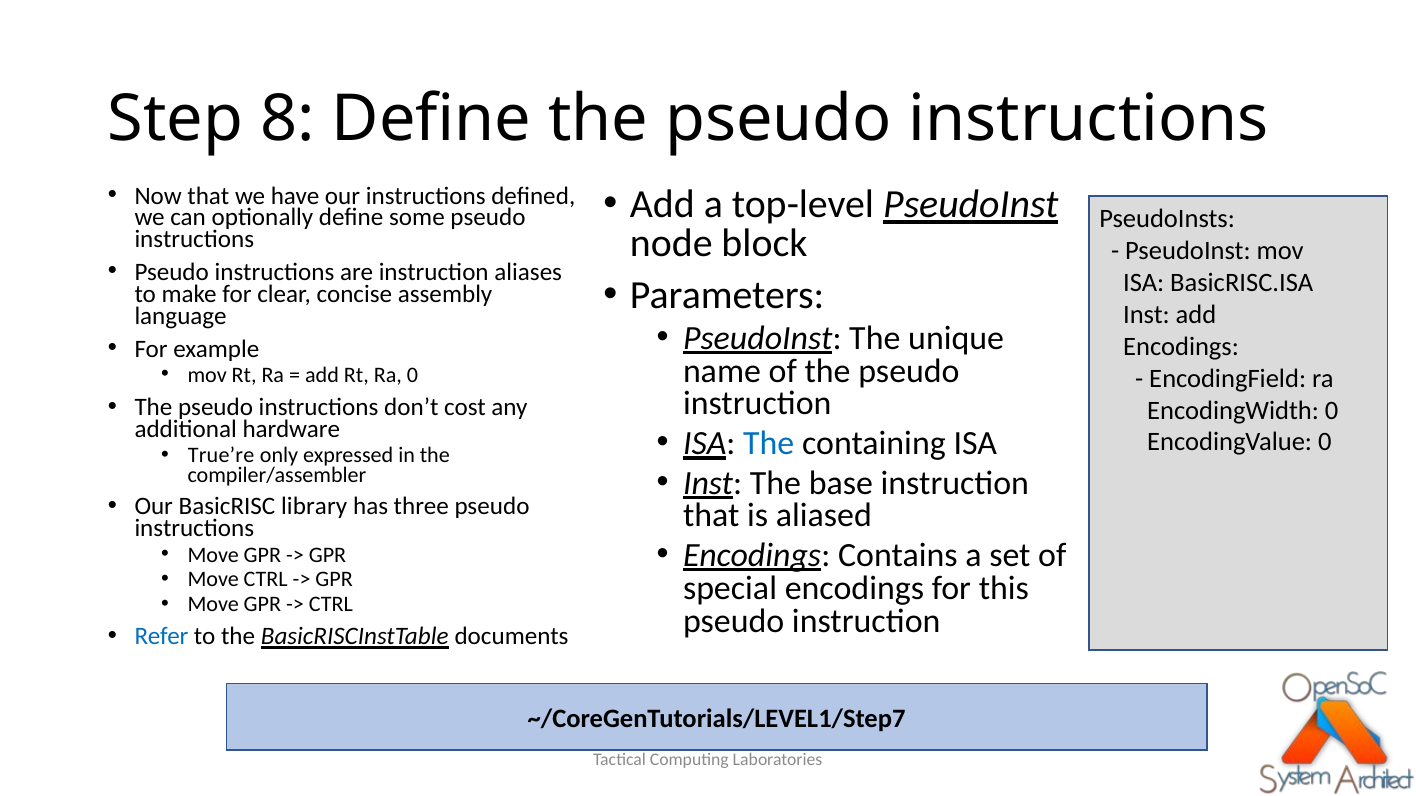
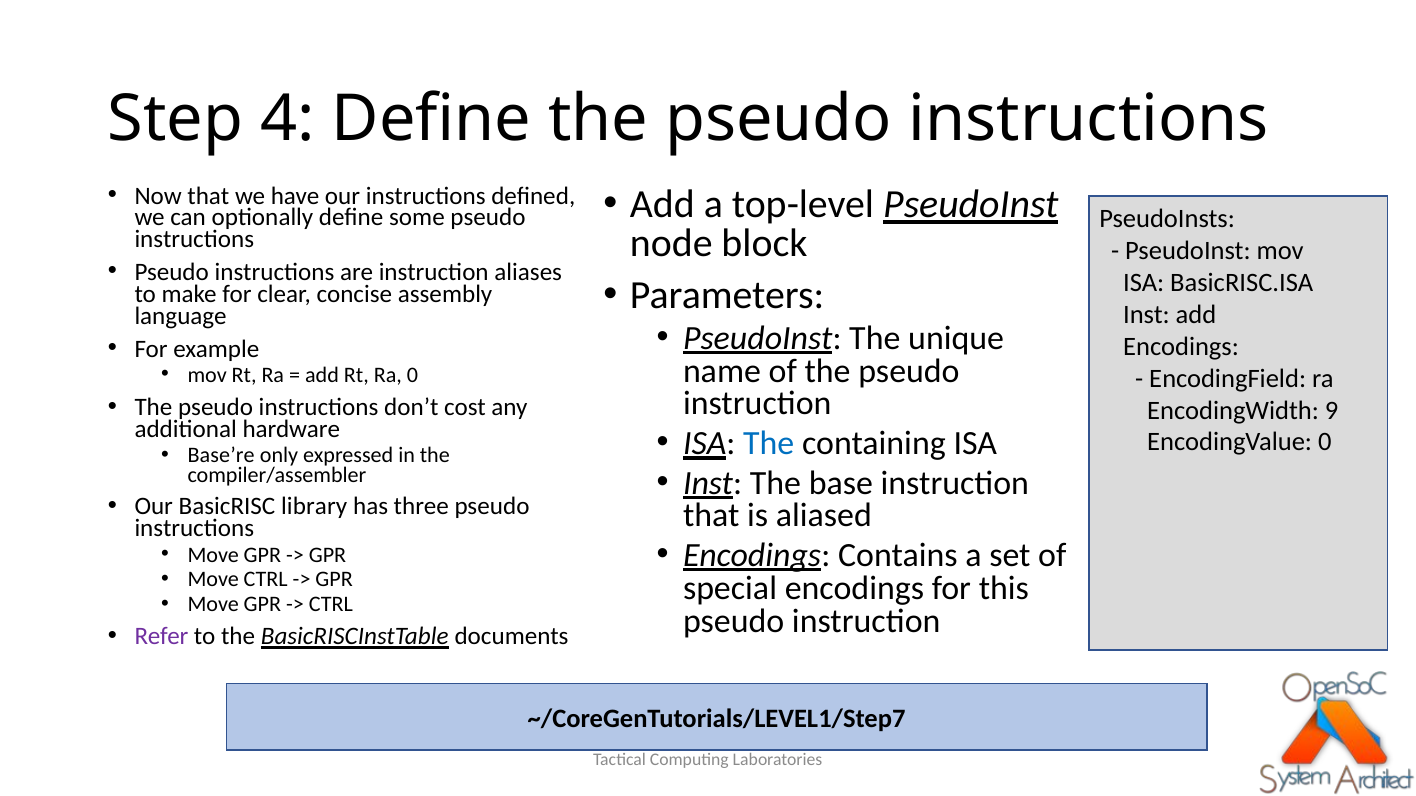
8: 8 -> 4 (288, 119)
EncodingWidth 0: 0 -> 9 (1332, 411)
True’re: True’re -> Base’re (221, 456)
Refer colour: blue -> purple (161, 637)
